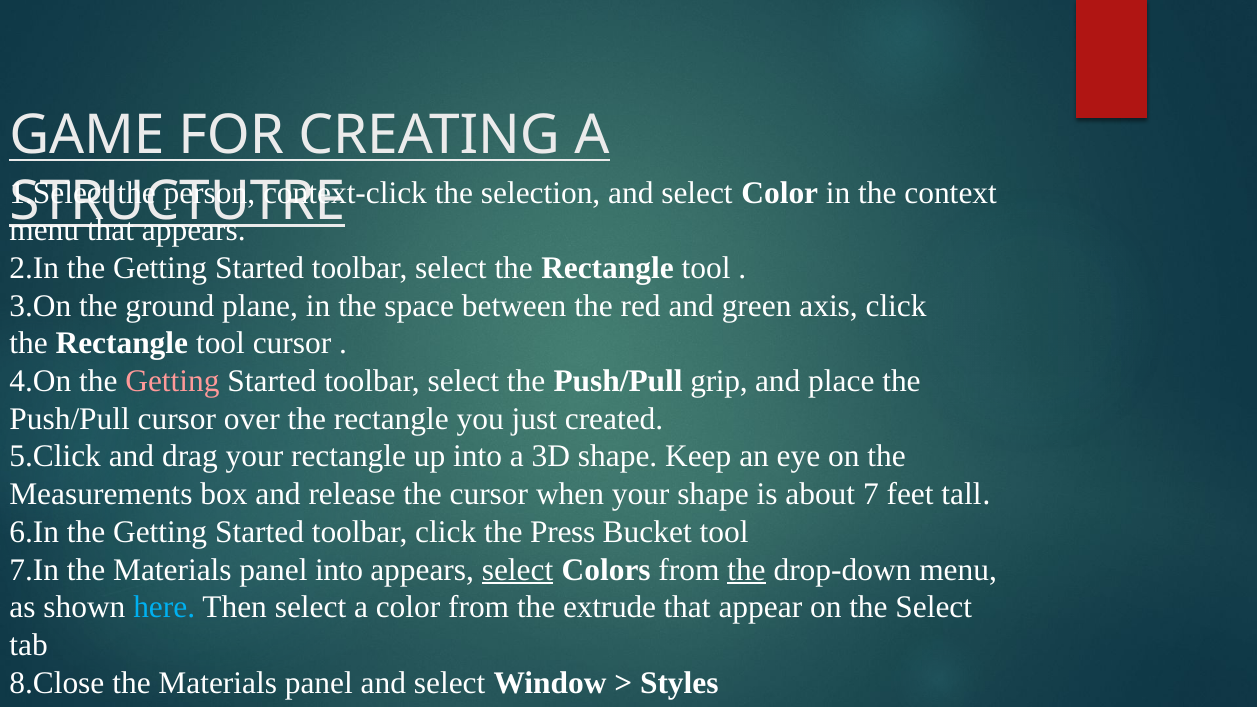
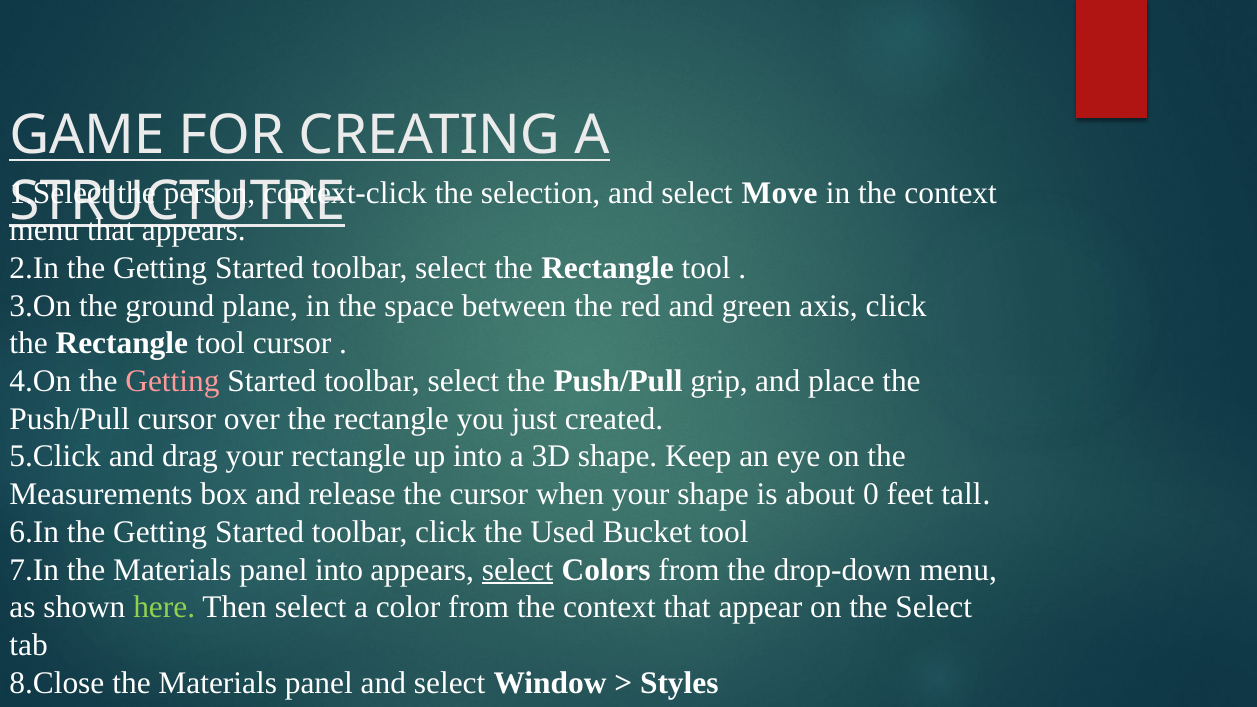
select Color: Color -> Move (780, 193)
7: 7 -> 0 (871, 494)
Press: Press -> Used (563, 532)
the underline: present -> none (746, 570)
here colour: light blue -> light green (164, 607)
from the extrude: extrude -> context (609, 607)
